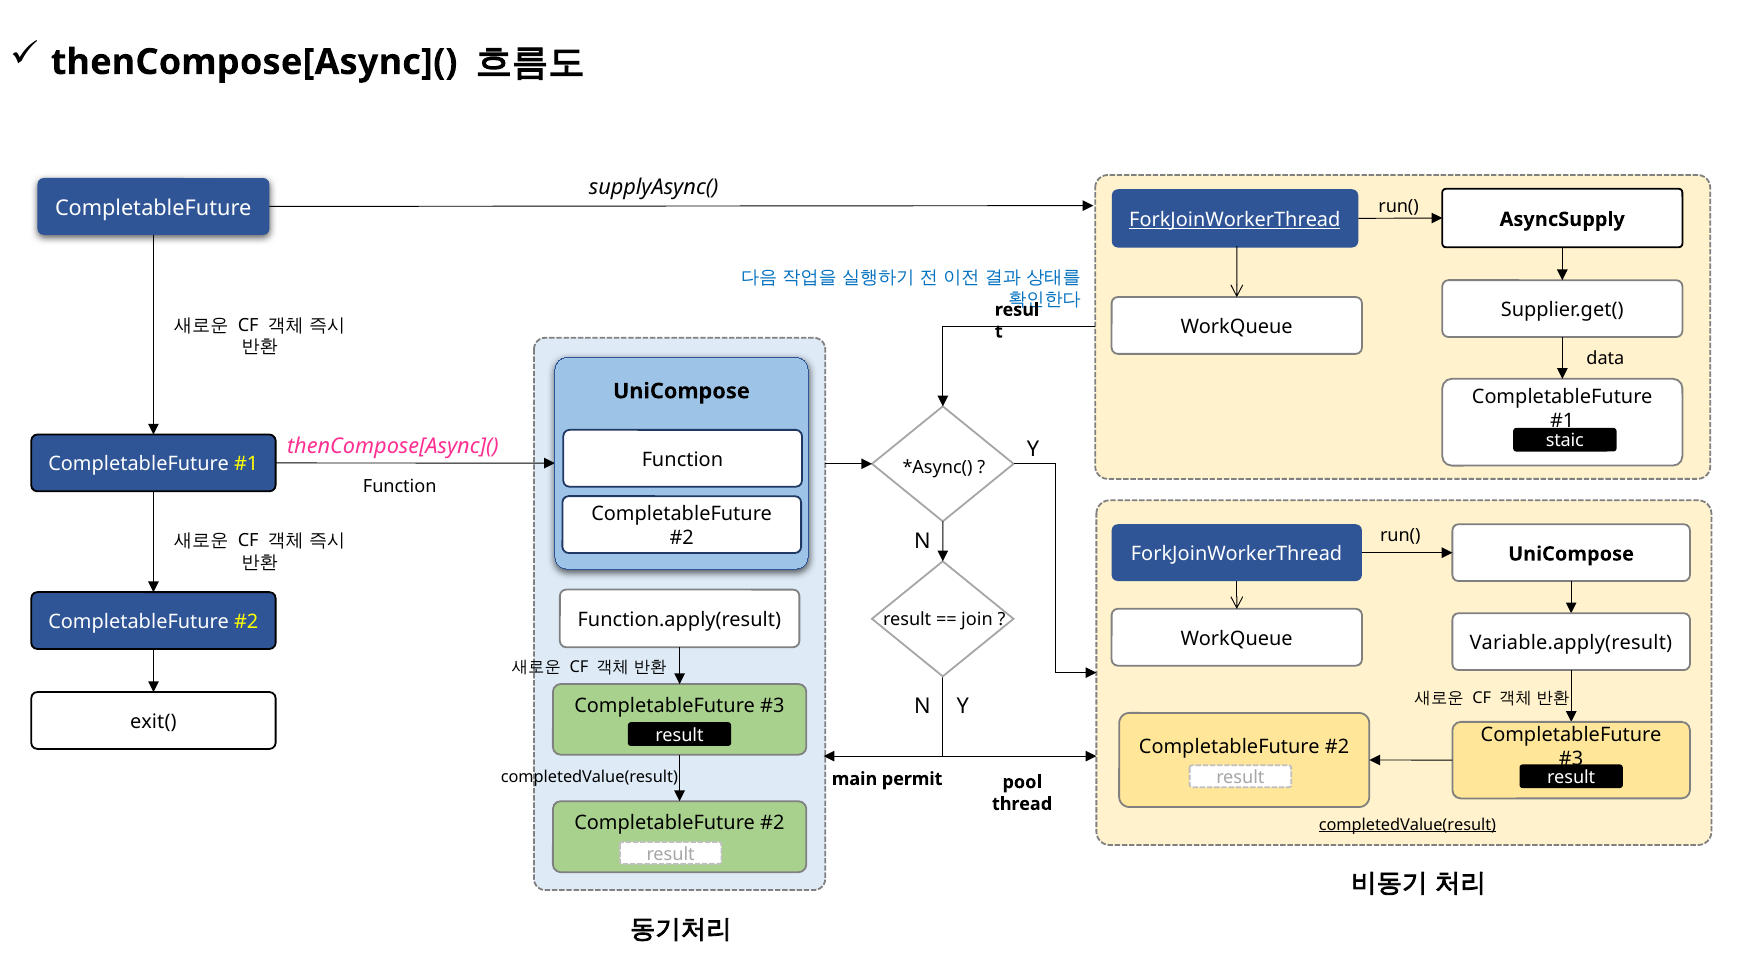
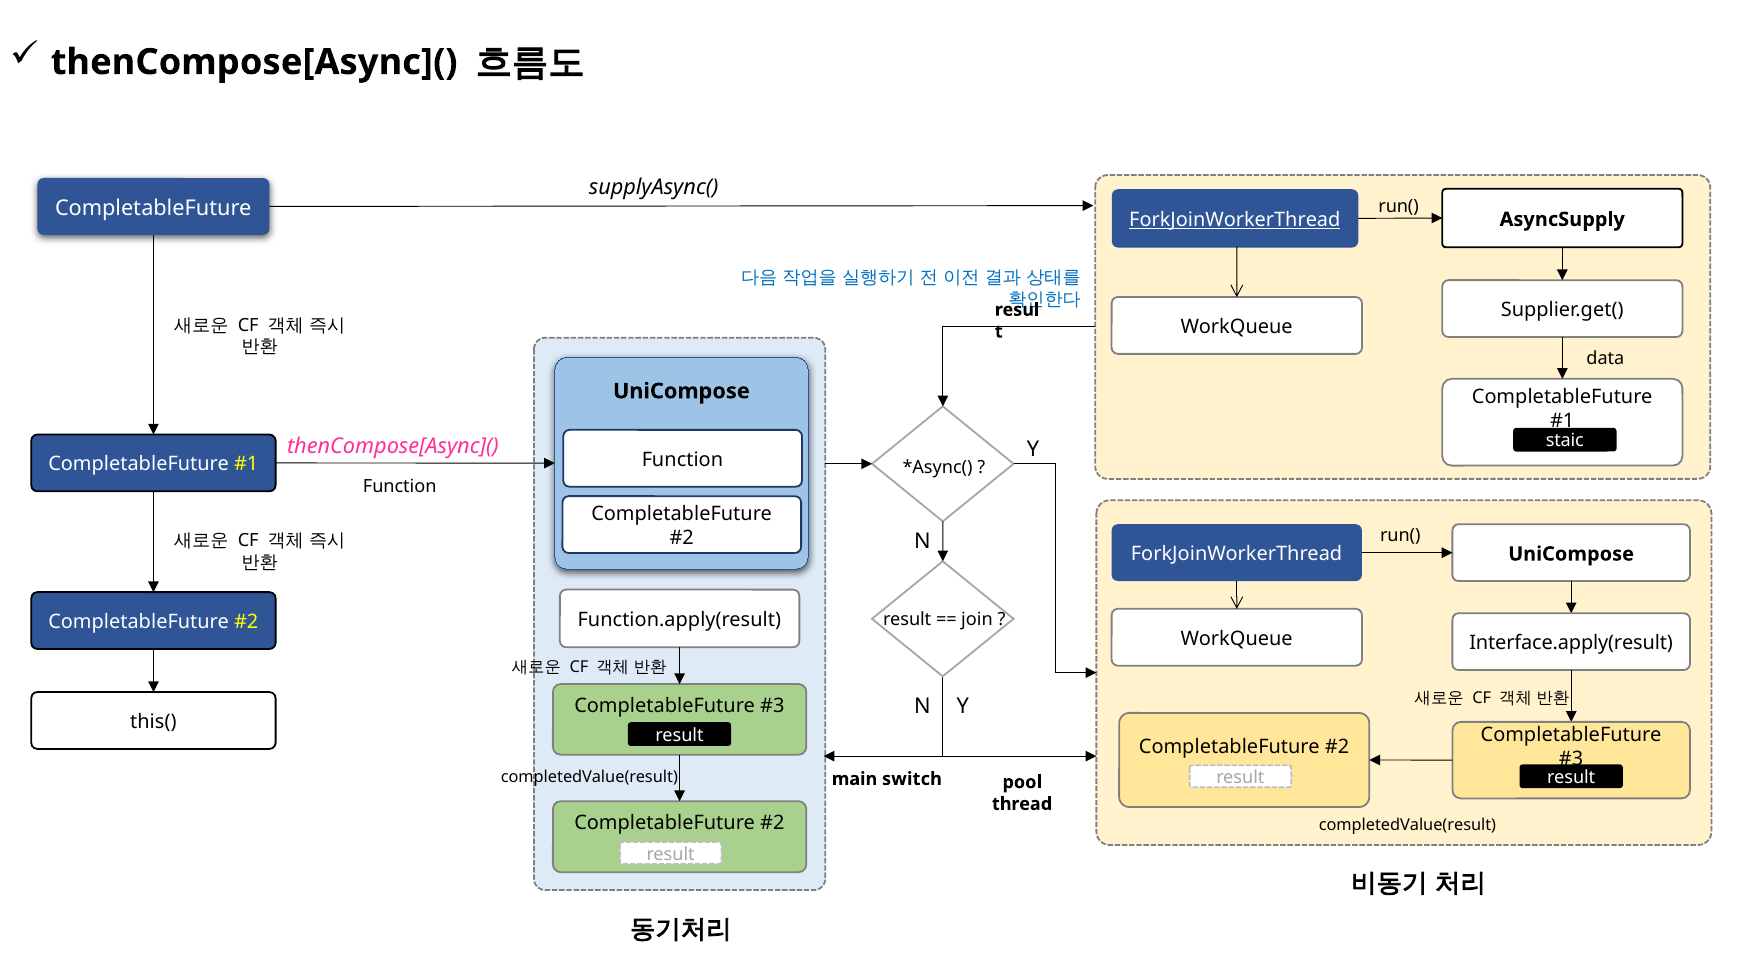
Variable.apply(result: Variable.apply(result -> Interface.apply(result (1571, 643)
exit(: exit( -> this( (153, 722)
permit: permit -> switch (912, 779)
completedValue(result underline: present -> none (1407, 825)
